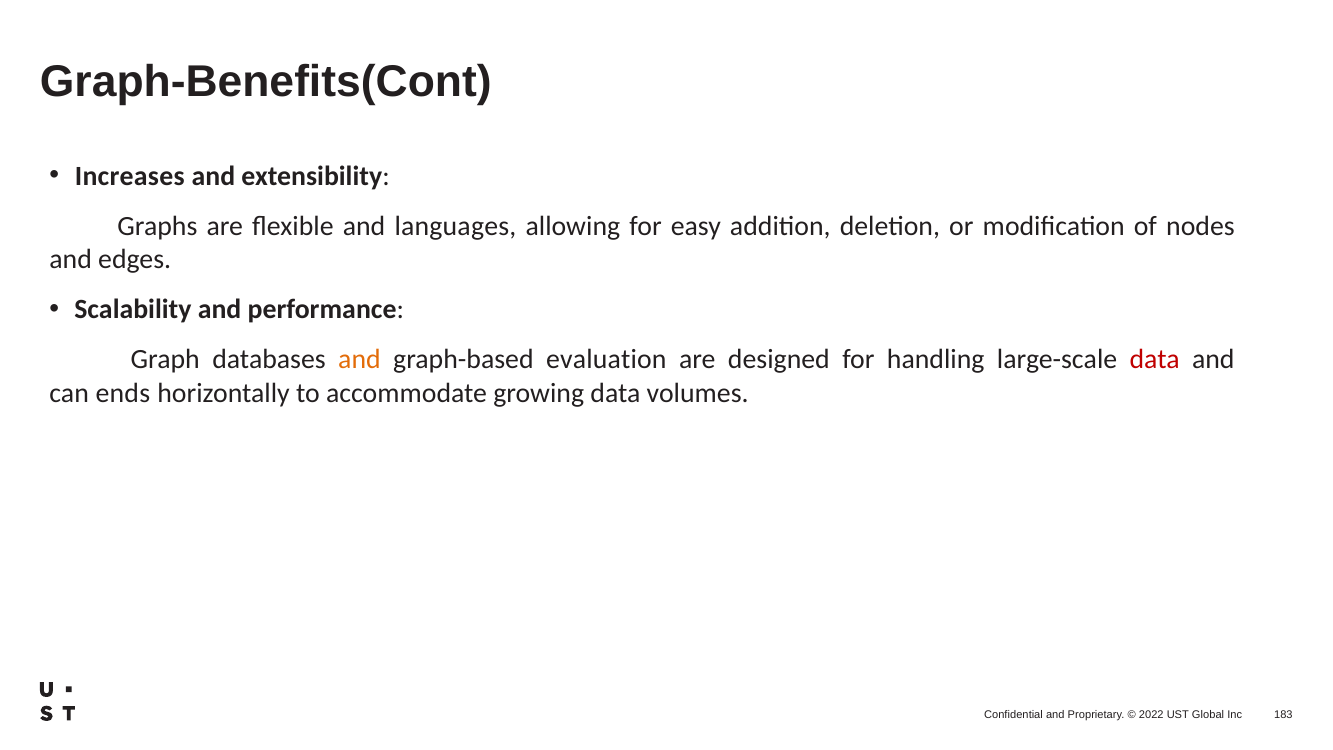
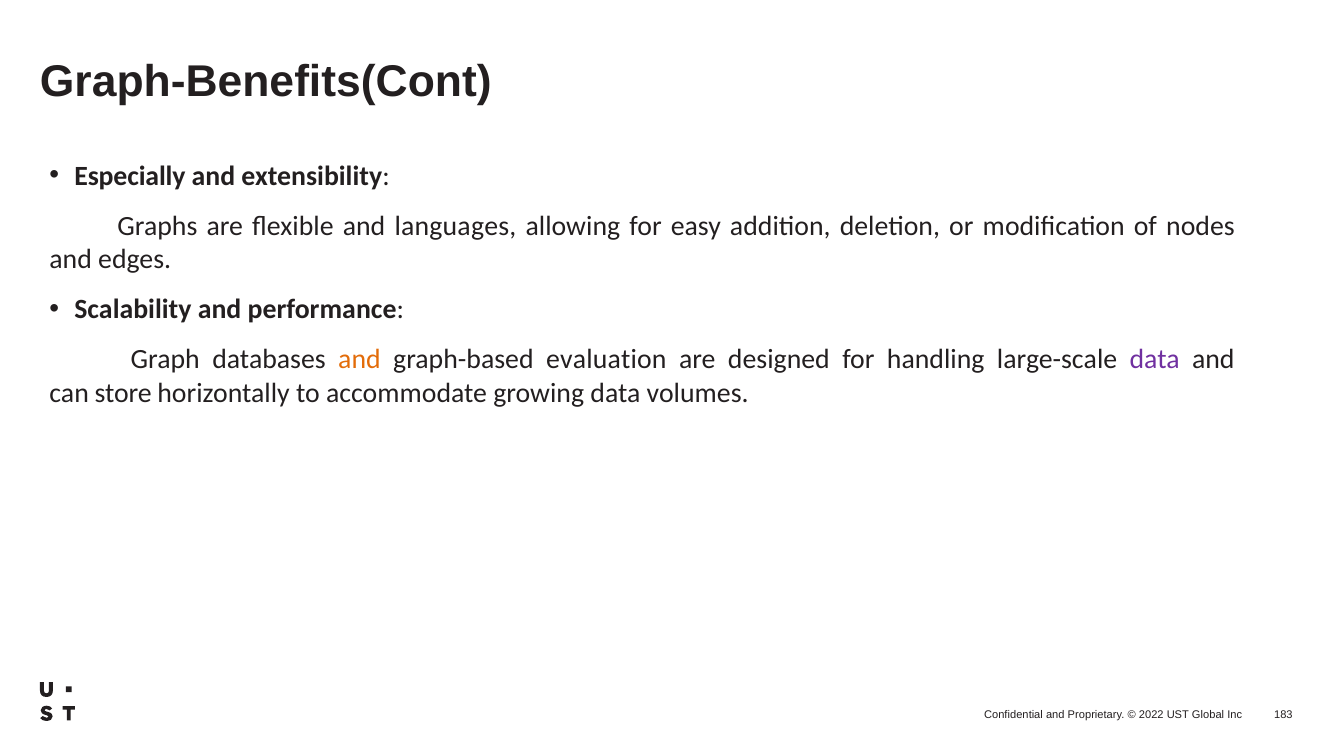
Increases: Increases -> Especially (130, 176)
data colour: red -> purple (1155, 359)
ends: ends -> store (123, 393)
